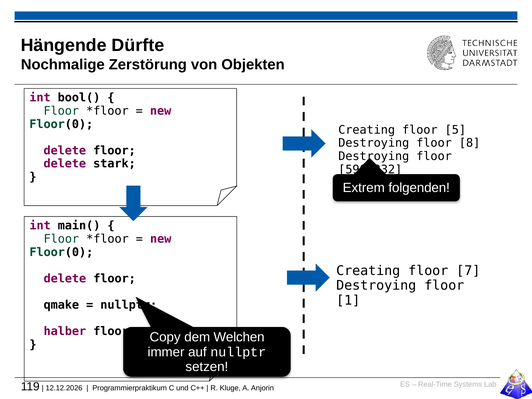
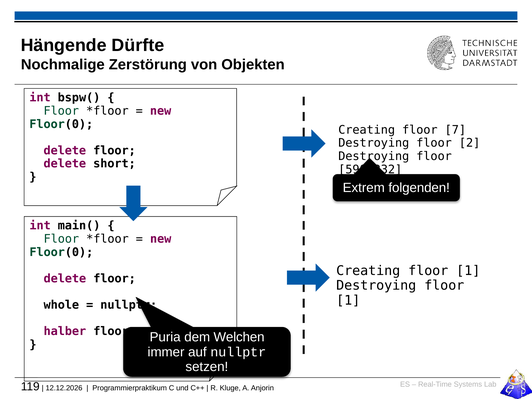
bool(: bool( -> bspw( (79, 98)
5: 5 -> 7 (455, 130)
8: 8 -> 2 (470, 143)
stark: stark -> short (114, 164)
Creating floor 7: 7 -> 1 (468, 271)
qmake: qmake -> whole (61, 305)
Copy: Copy -> Puria (165, 337)
